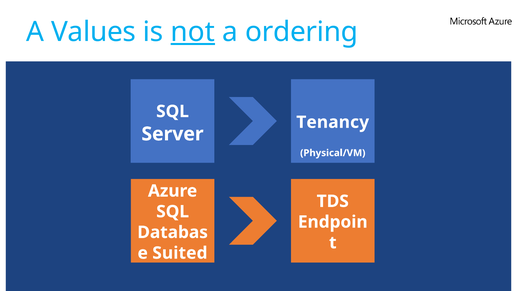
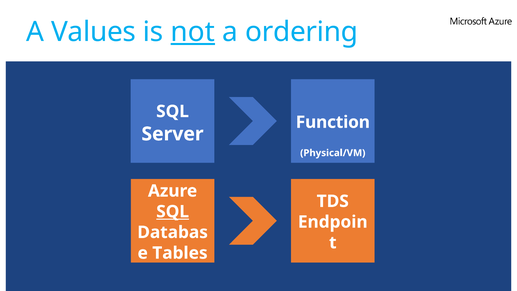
Tenancy: Tenancy -> Function (333, 122)
SQL underline: none -> present (173, 211)
Suited: Suited -> Tables (180, 253)
